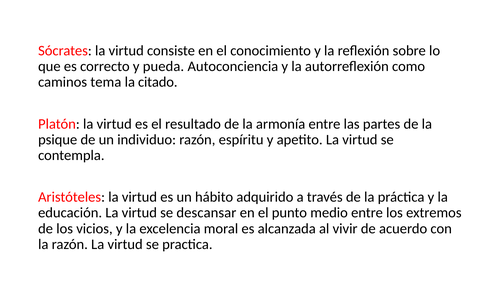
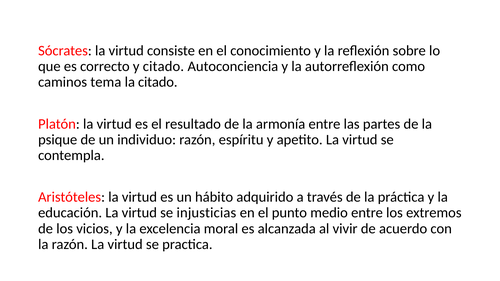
y pueda: pueda -> citado (163, 66)
descansar: descansar -> injusticias (206, 213)
